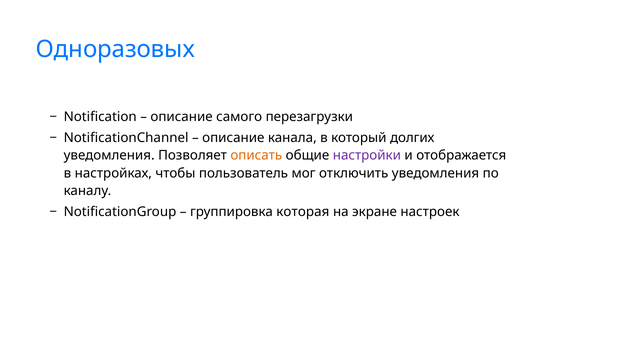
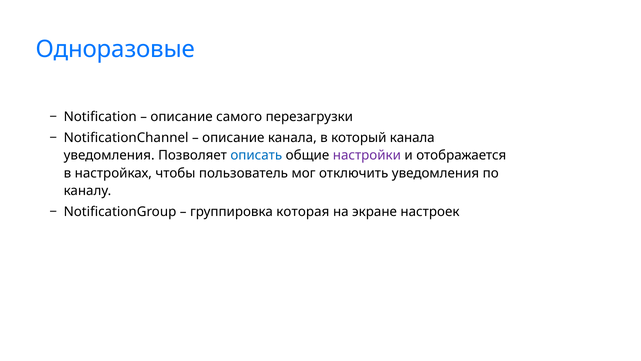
Одноразовых: Одноразовых -> Одноразовые (115, 49)
который долгих: долгих -> канала (412, 138)
описать colour: orange -> blue (256, 155)
